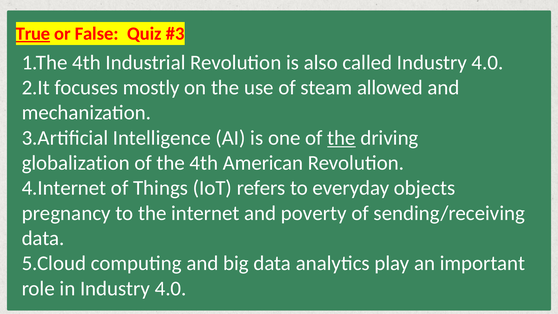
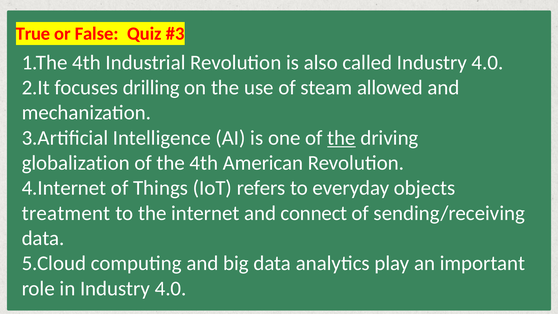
True underline: present -> none (33, 34)
mostly: mostly -> drilling (151, 88)
pregnancy: pregnancy -> treatment (66, 213)
poverty: poverty -> connect (314, 213)
